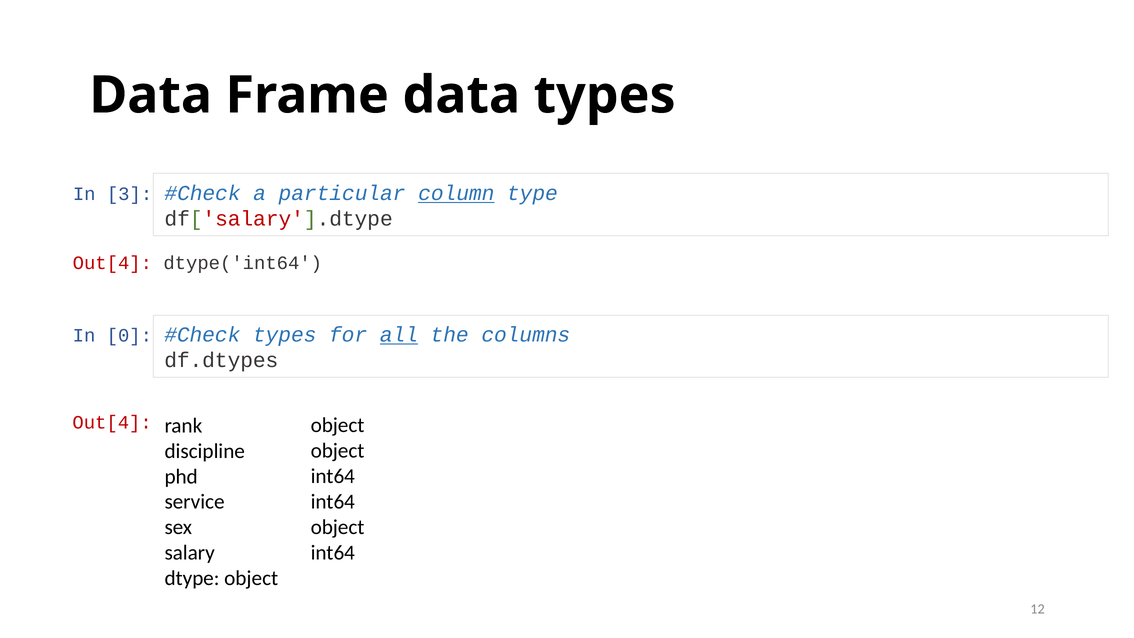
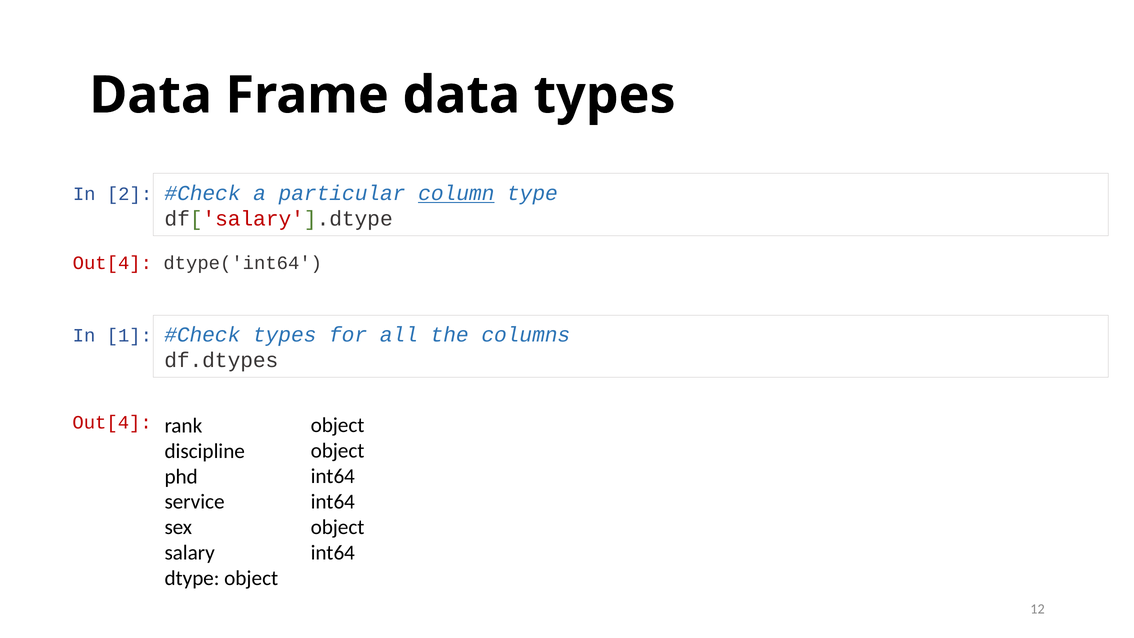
3: 3 -> 2 (130, 194)
0: 0 -> 1 (129, 336)
all underline: present -> none (399, 335)
